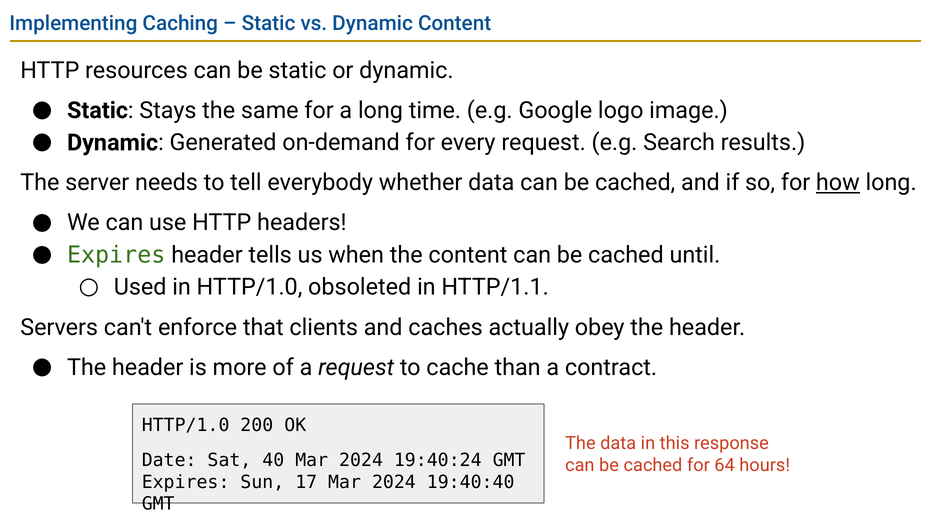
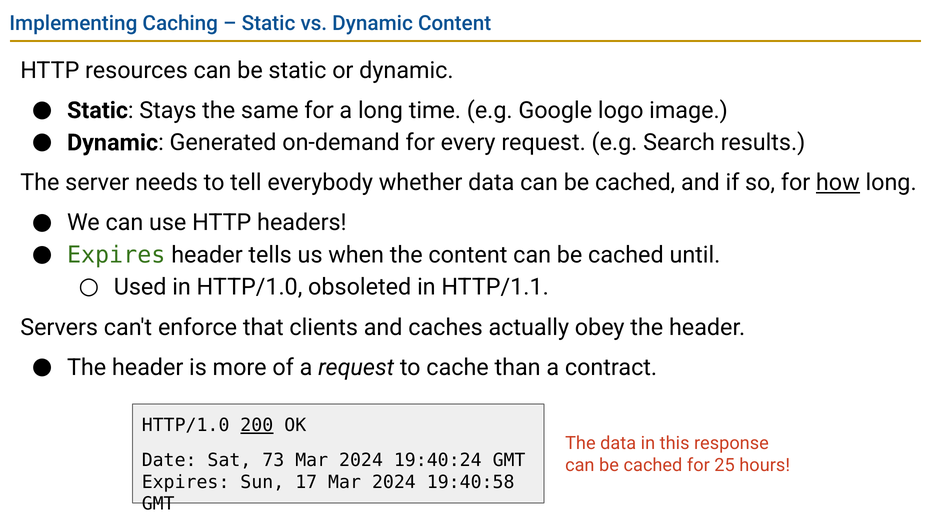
200 underline: none -> present (257, 425)
40: 40 -> 73 (273, 460)
64: 64 -> 25 (725, 465)
19:40:40: 19:40:40 -> 19:40:58 (471, 482)
